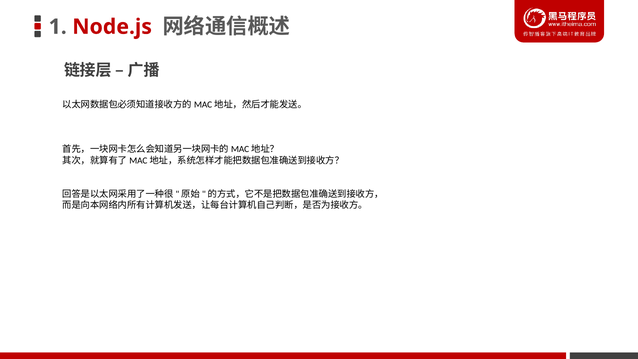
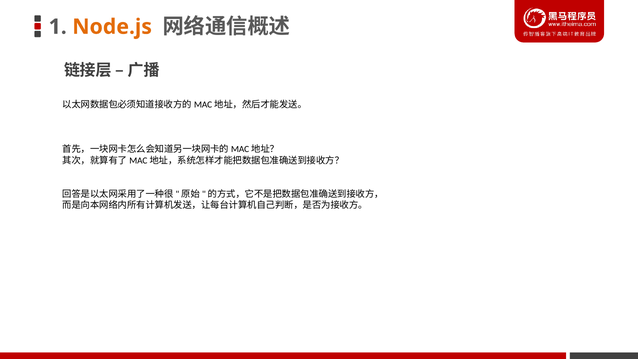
Node.js colour: red -> orange (112, 27)
